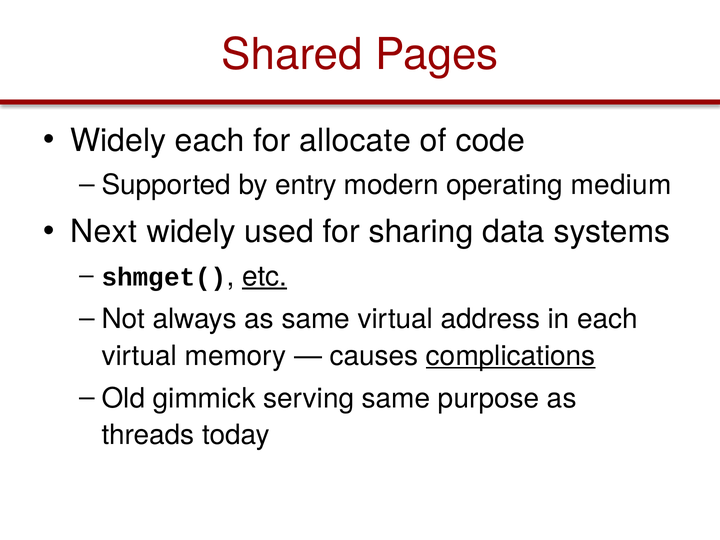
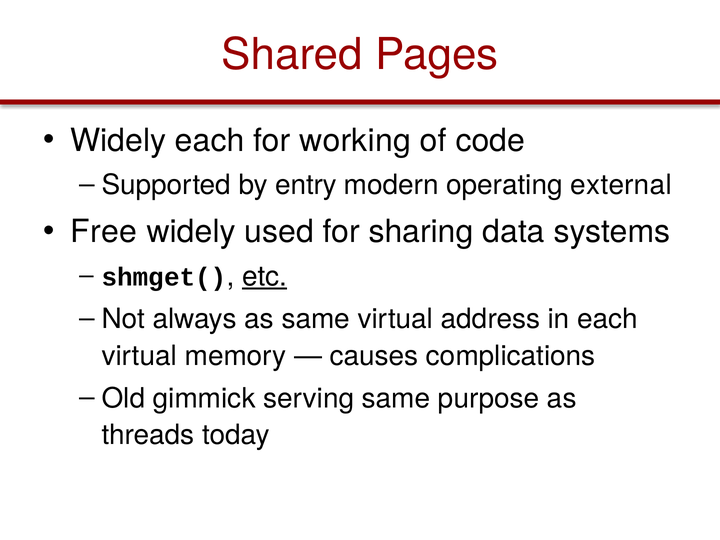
allocate: allocate -> working (355, 141)
medium: medium -> external (621, 185)
Next: Next -> Free (104, 232)
complications underline: present -> none (511, 356)
